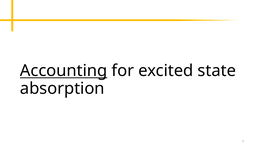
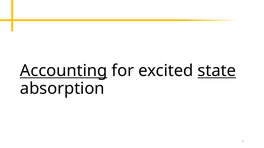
state underline: none -> present (217, 71)
